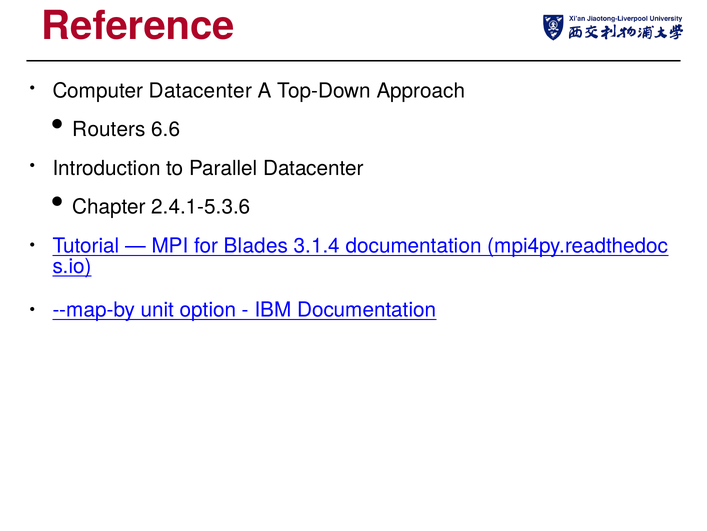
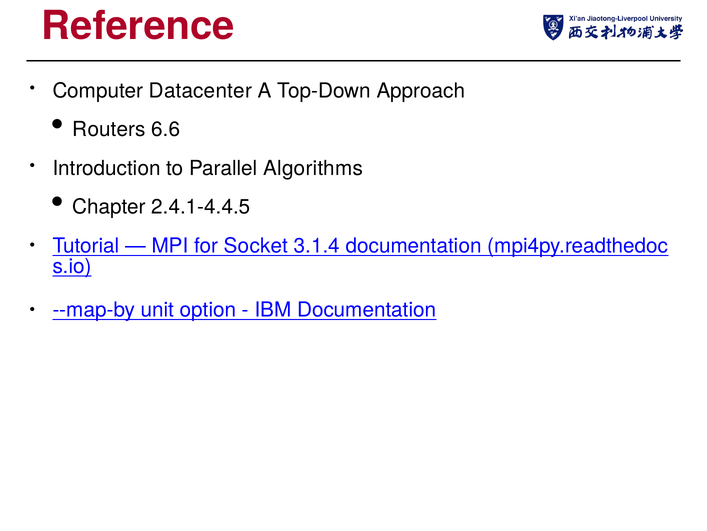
Parallel Datacenter: Datacenter -> Algorithms (313, 168)
2.4.1-5.3.6: 2.4.1-5.3.6 -> 2.4.1-4.4.5 (201, 207)
Blades: Blades -> Socket (256, 245)
